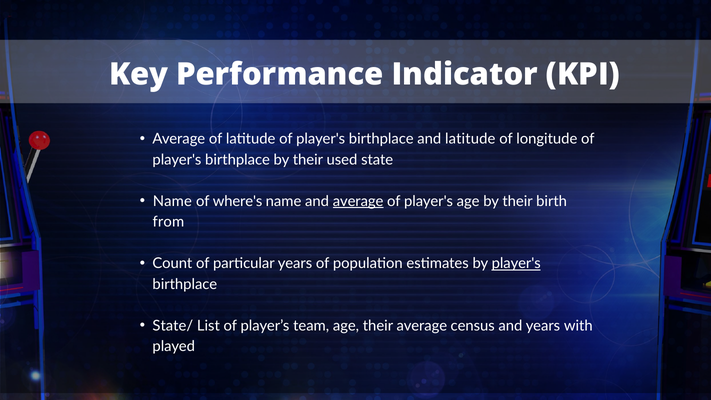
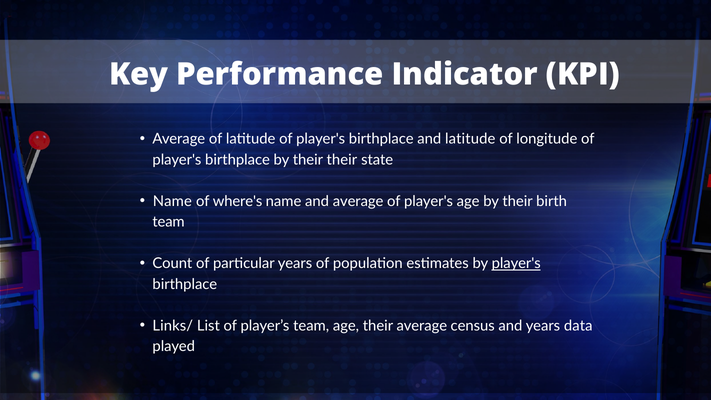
their used: used -> their (342, 160)
average underline: present -> none (358, 201)
from: from -> team (169, 222)
State/: State/ -> Links/ (173, 326)
with: with -> data (578, 326)
